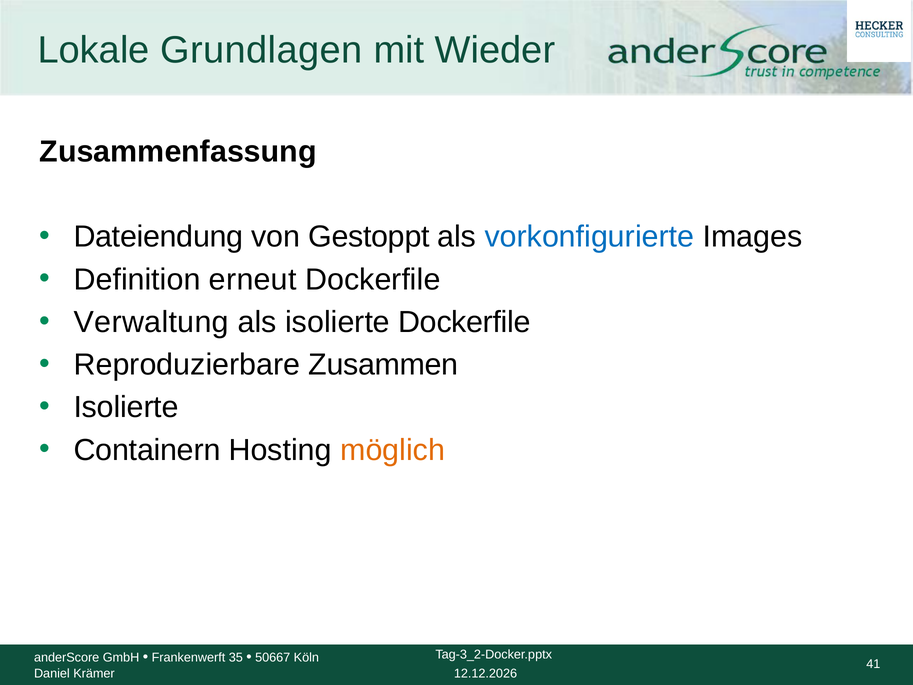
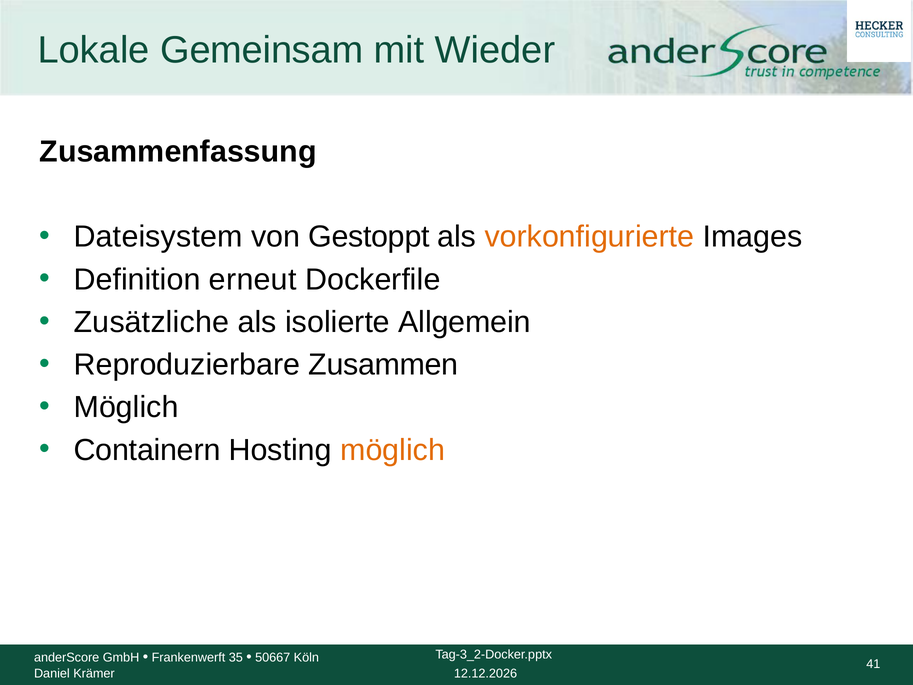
Grundlagen: Grundlagen -> Gemeinsam (262, 50)
Dateiendung: Dateiendung -> Dateisystem (158, 237)
vorkonfigurierte colour: blue -> orange (589, 237)
Verwaltung: Verwaltung -> Zusätzliche (151, 322)
isolierte Dockerfile: Dockerfile -> Allgemein (464, 322)
Isolierte: Isolierte -> Möglich (126, 407)
